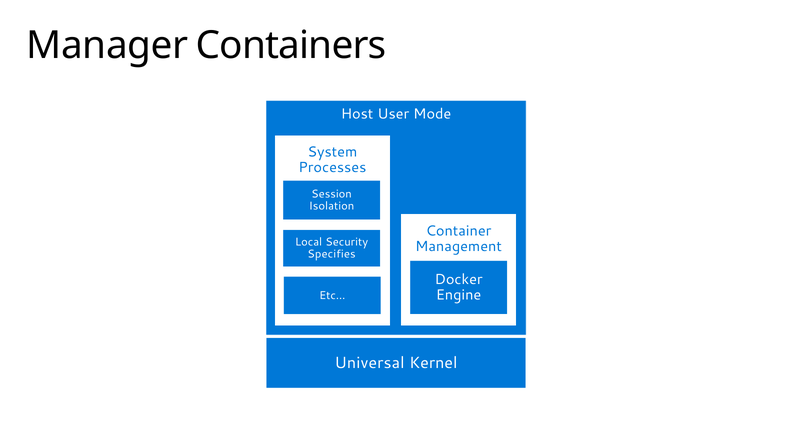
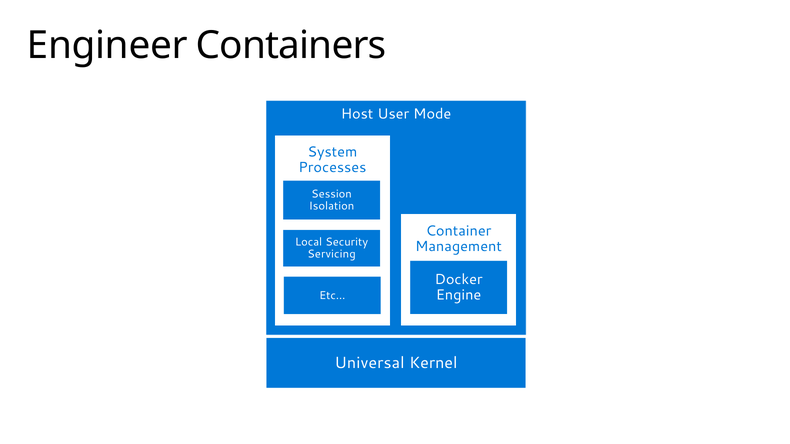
Manager: Manager -> Engineer (107, 45)
Specifies: Specifies -> Servicing (331, 254)
